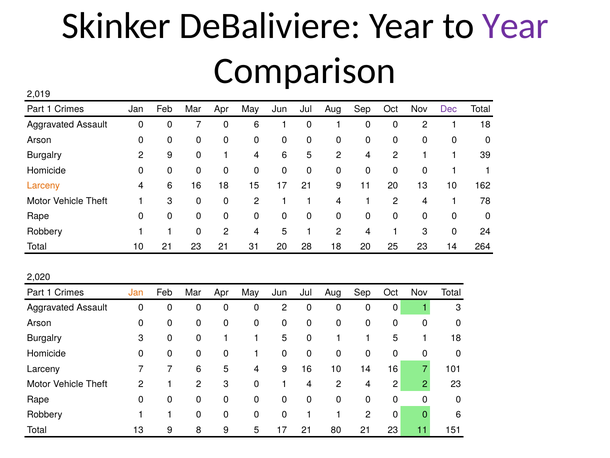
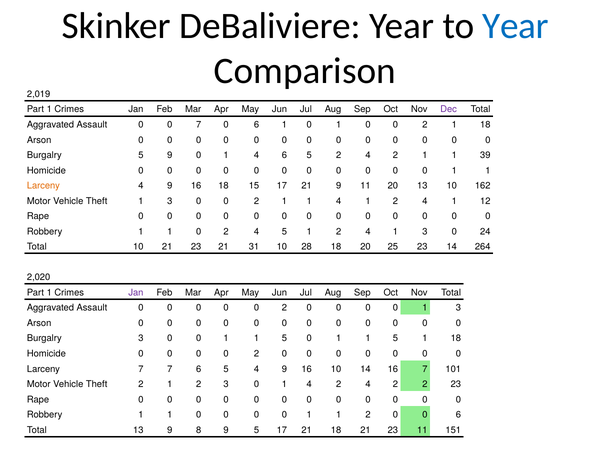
Year colour: purple -> blue (515, 26)
Burgalry 2: 2 -> 5 (141, 155)
6: 6 -> 9 (170, 186)
78: 78 -> 12 (485, 201)
31 20: 20 -> 10 (282, 247)
Jan colour: orange -> purple (136, 292)
1: 1 -> 2 (257, 353)
21 80: 80 -> 18 (336, 430)
